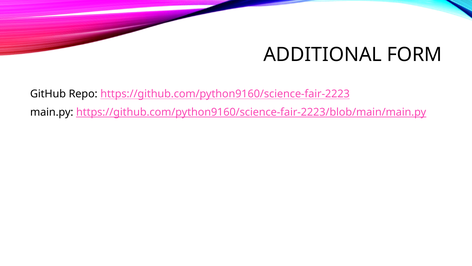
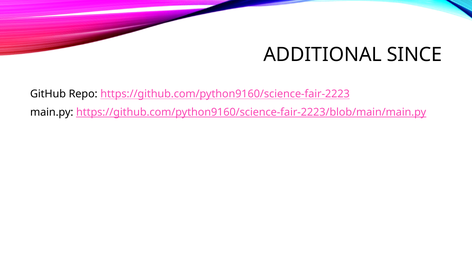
FORM: FORM -> SINCE (414, 54)
